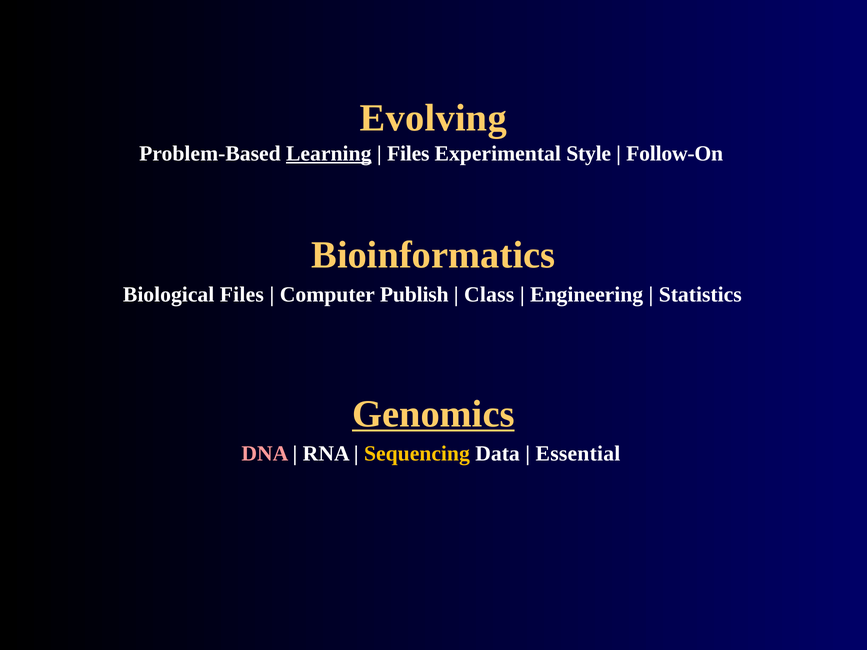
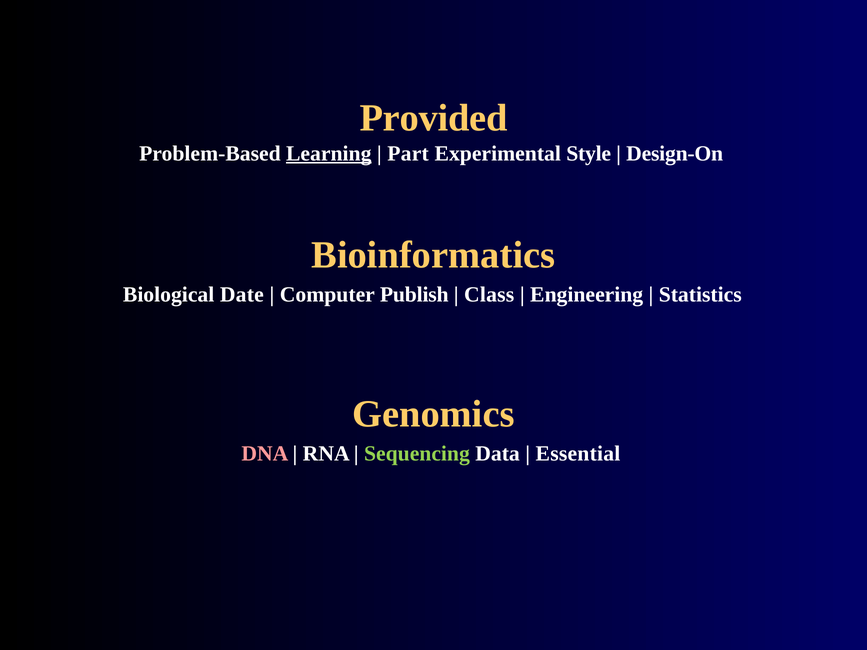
Evolving: Evolving -> Provided (434, 118)
Files: Files -> Part (408, 153)
Follow-On: Follow-On -> Design-On (675, 153)
Biological Files: Files -> Date (242, 295)
Genomics underline: present -> none (433, 414)
Sequencing colour: yellow -> light green (417, 454)
